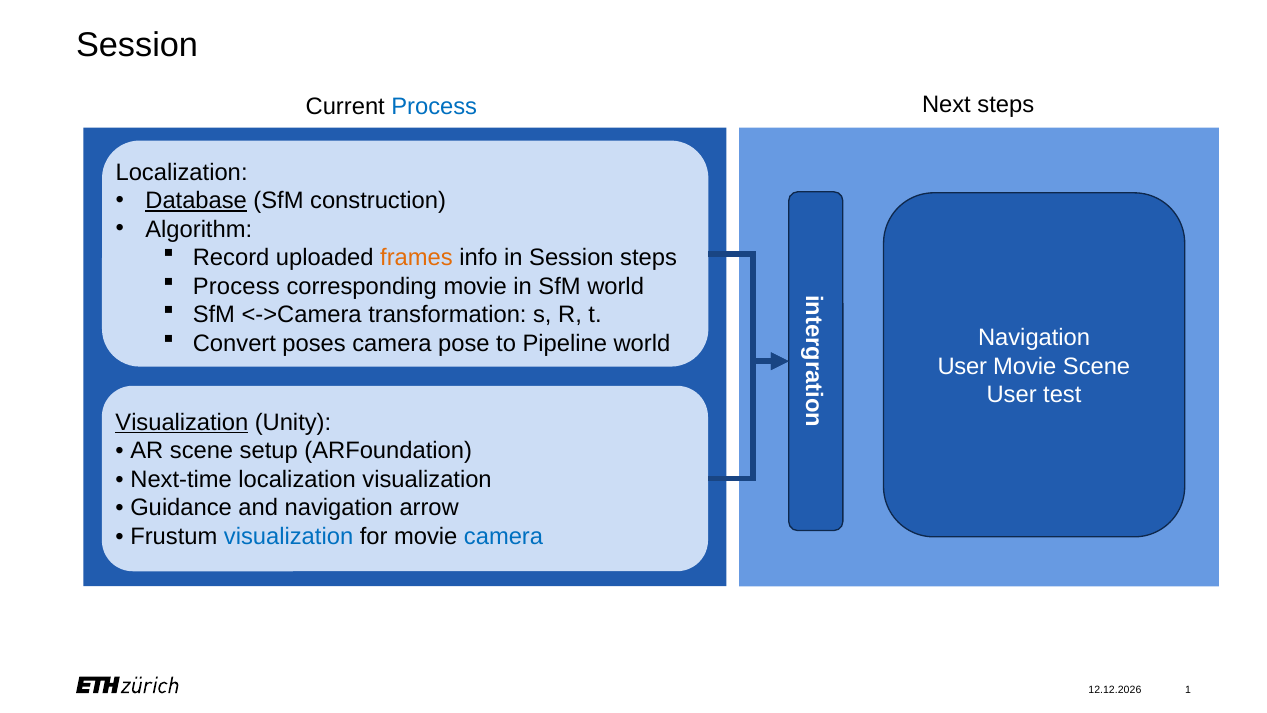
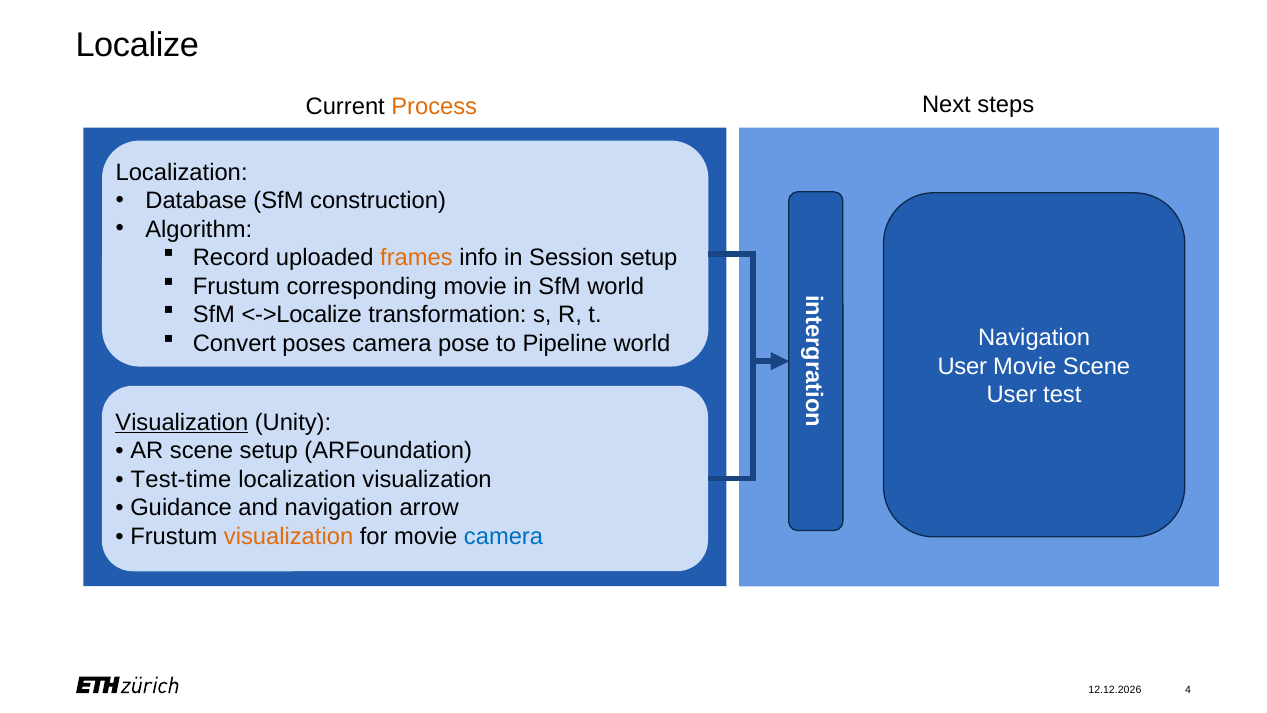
Session: Session -> Localize (137, 45)
Process colour: blue -> orange (434, 106)
Database underline: present -> none (196, 201)
Session steps: steps -> setup (649, 258)
Process: Process -> Frustum (236, 286)
<->Camera: <->Camera -> <->Localize (302, 315)
Next-time: Next-time -> Test-time (181, 479)
visualization colour: blue -> orange (289, 536)
1: 1 -> 4 (1188, 690)
